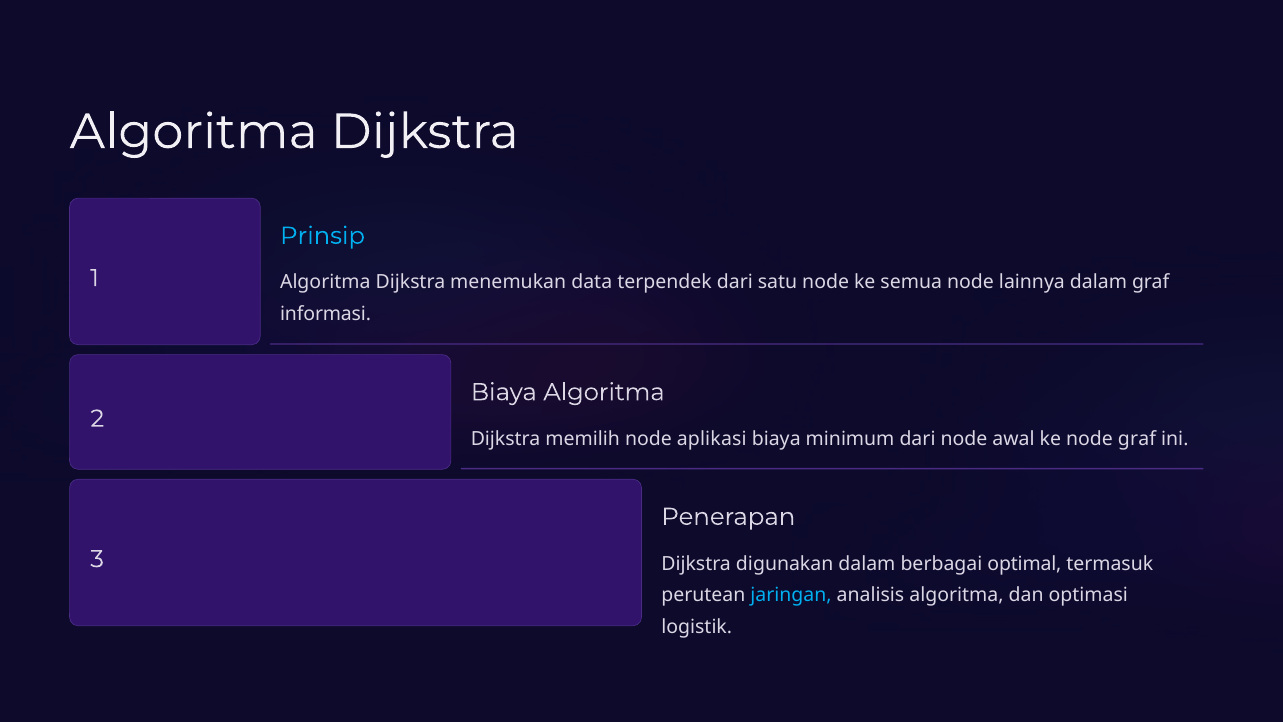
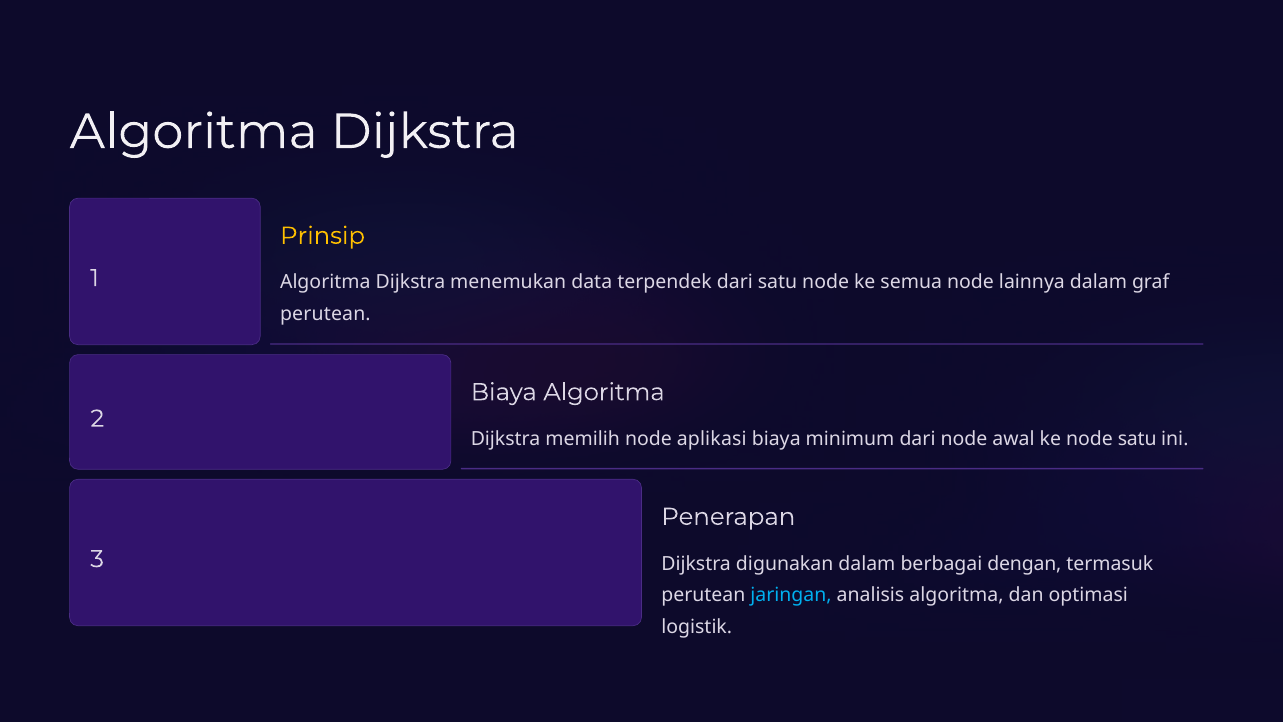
Prinsip colour: light blue -> yellow (323, 236)
informasi: informasi -> perutean (325, 314)
node graf: graf -> satu (1137, 439)
optimal: optimal -> dengan (1024, 563)
